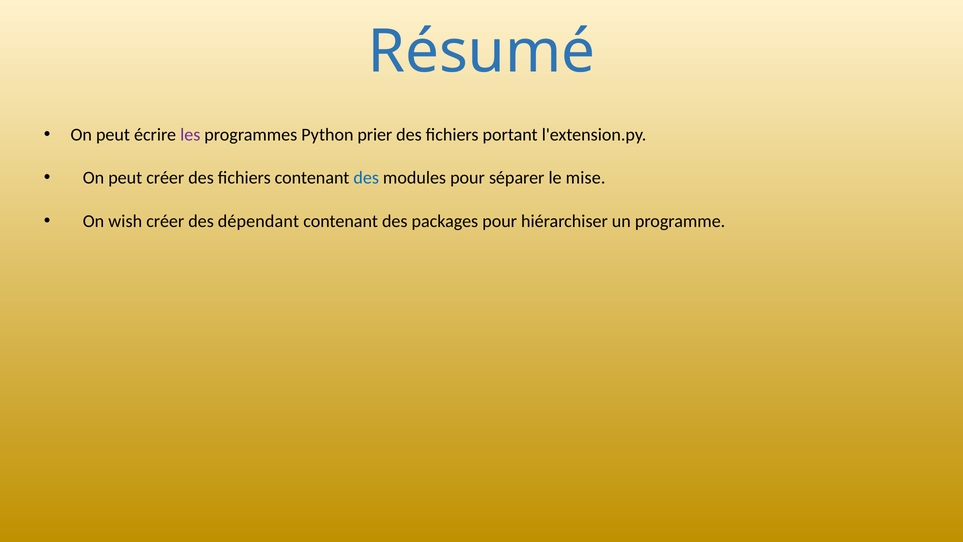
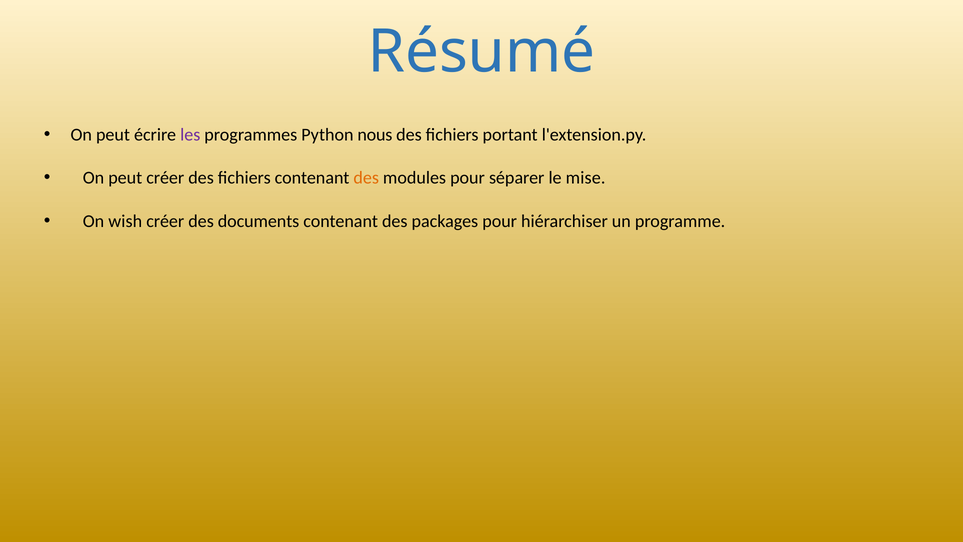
prier: prier -> nous (375, 134)
des colour: blue -> orange (366, 178)
dépendant: dépendant -> documents (259, 221)
